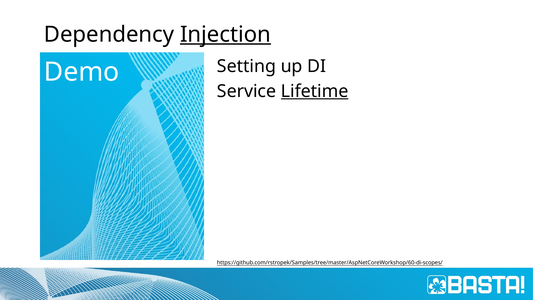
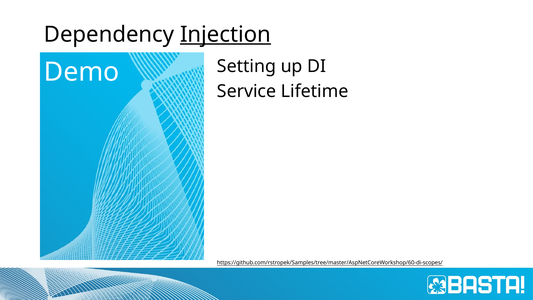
Lifetime underline: present -> none (315, 91)
